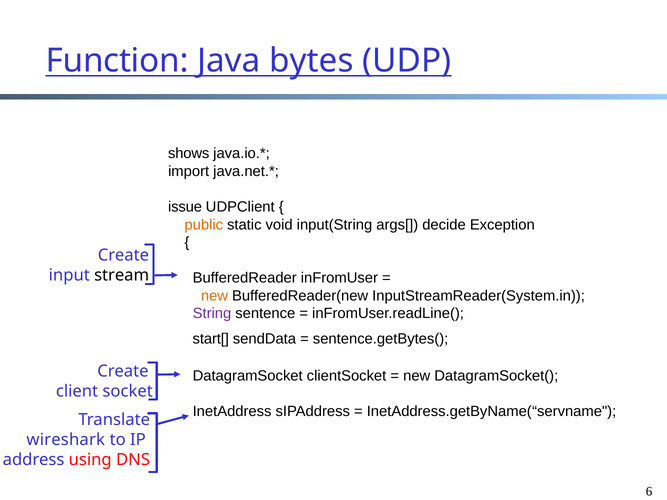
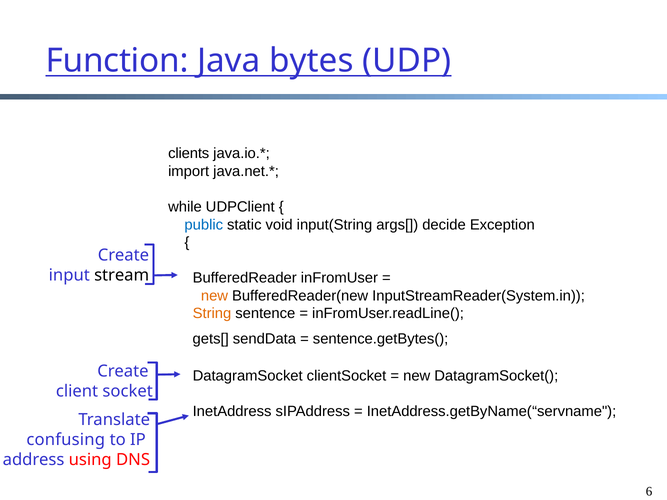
shows: shows -> clients (189, 154)
issue: issue -> while (185, 207)
public colour: orange -> blue (204, 225)
String colour: purple -> orange (212, 314)
start[: start[ -> gets[ (211, 339)
wireshark: wireshark -> confusing (66, 440)
